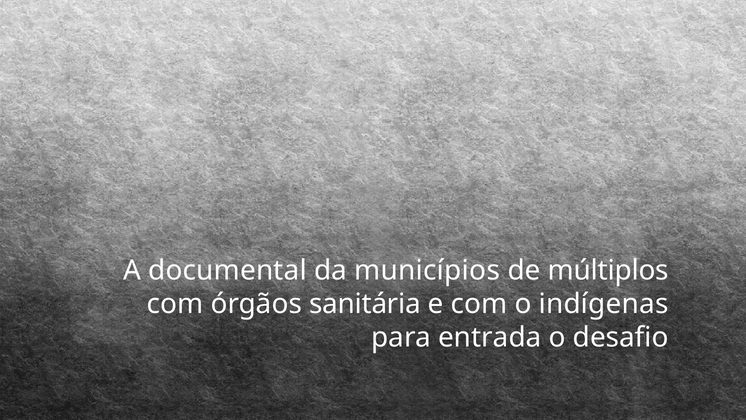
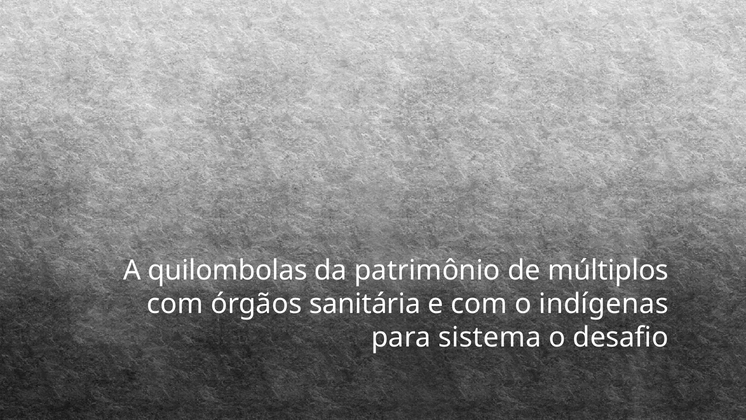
documental: documental -> quilombolas (228, 270)
municípios: municípios -> patrimônio (427, 270)
entrada: entrada -> sistema (490, 337)
